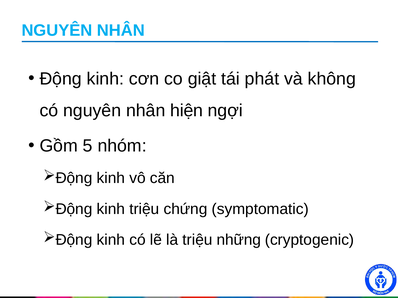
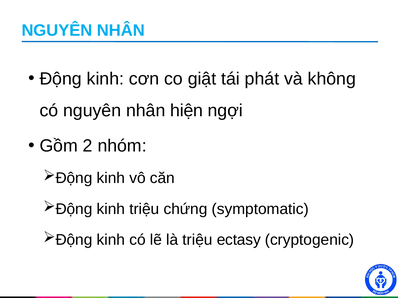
5: 5 -> 2 (88, 146)
những: những -> ectasy (239, 240)
